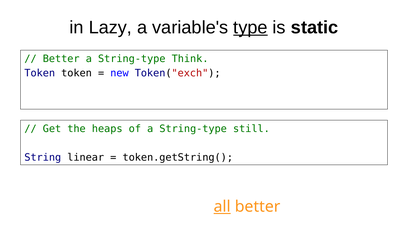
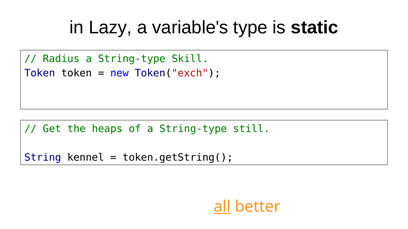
type underline: present -> none (250, 28)
Better: Better -> Radius (61, 59)
Think: Think -> Skill (190, 59)
linear: linear -> kennel (86, 158)
